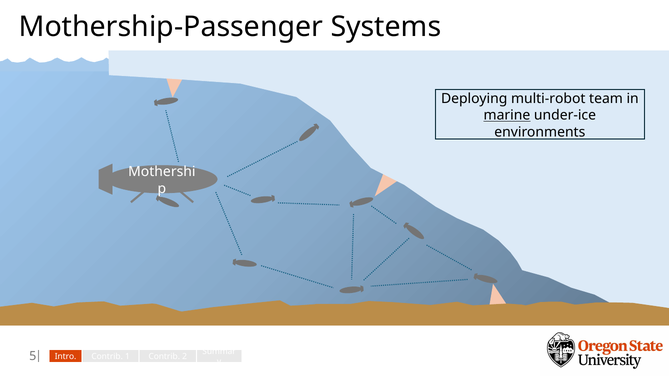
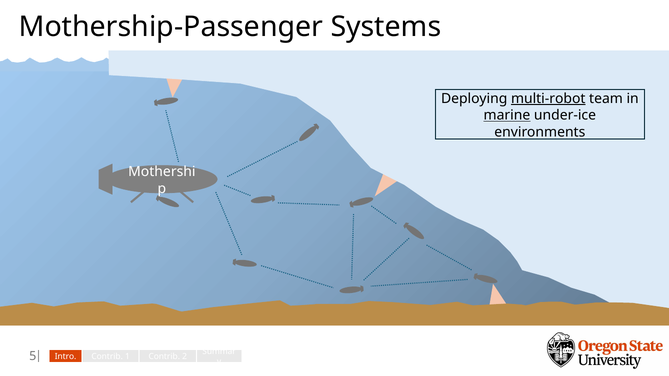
multi-robot underline: none -> present (548, 99)
